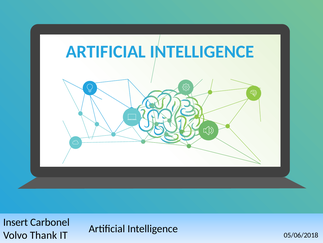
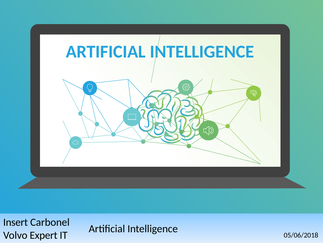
Thank: Thank -> Expert (44, 235)
